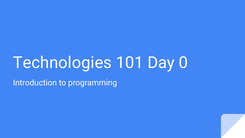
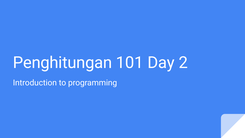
Technologies: Technologies -> Penghitungan (62, 63)
0: 0 -> 2 (183, 63)
